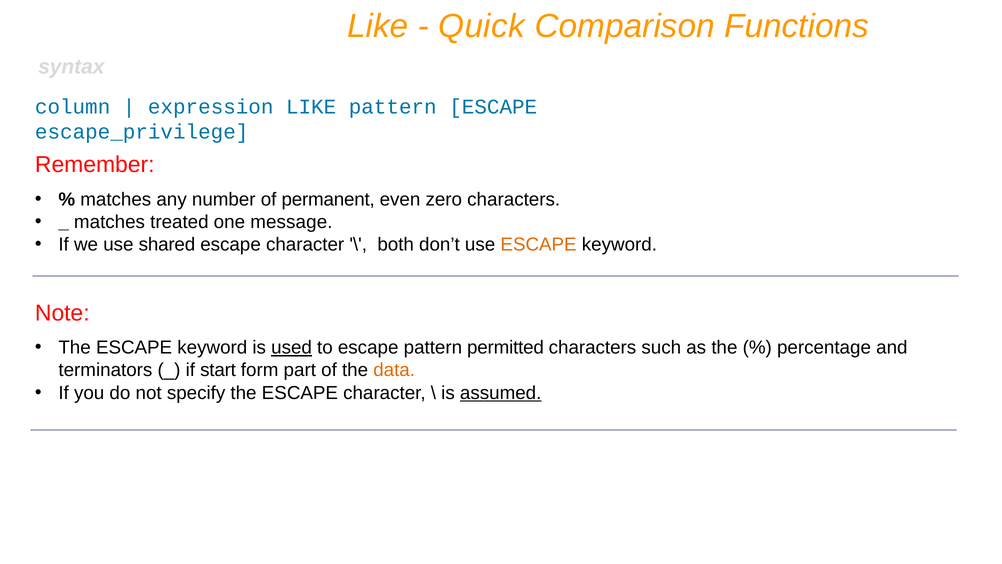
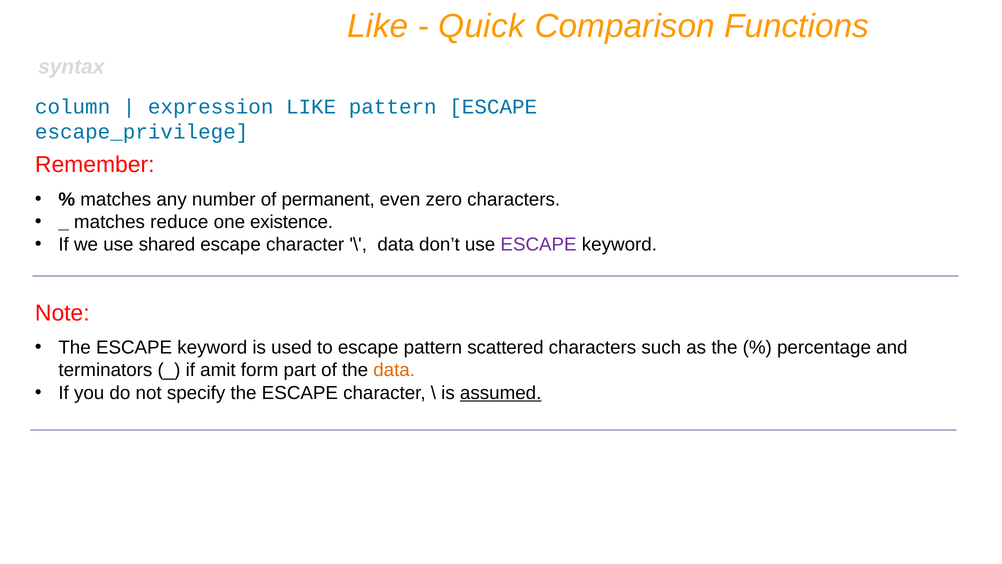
treated: treated -> reduce (179, 222)
message: message -> existence (292, 222)
both: both -> data (396, 245)
ESCAPE colour: orange -> purple (539, 245)
used underline: present -> none (292, 347)
permitted: permitted -> scattered (505, 347)
start: start -> amit (218, 370)
